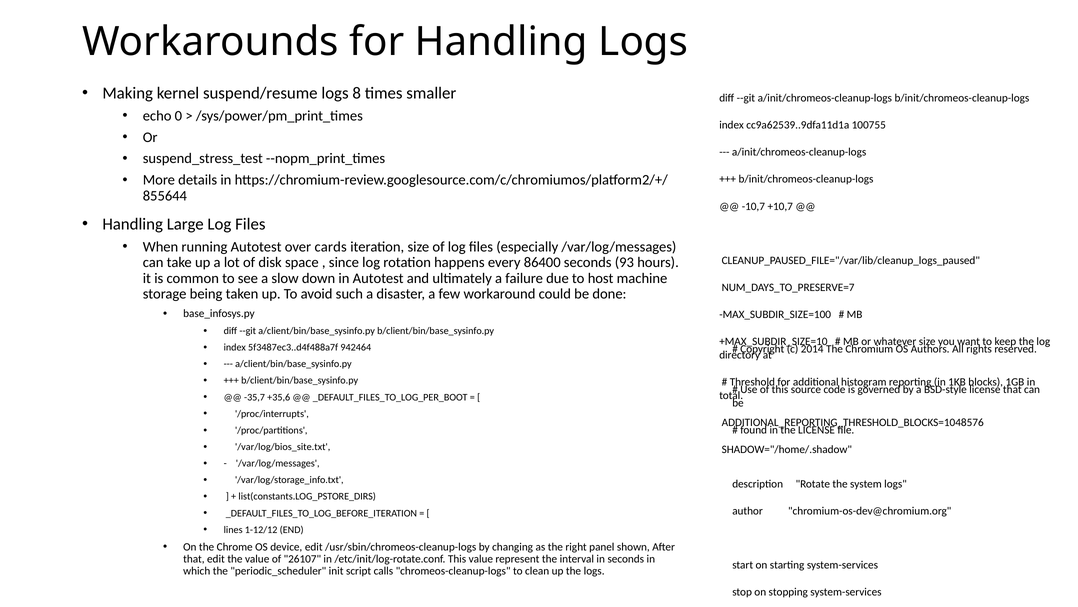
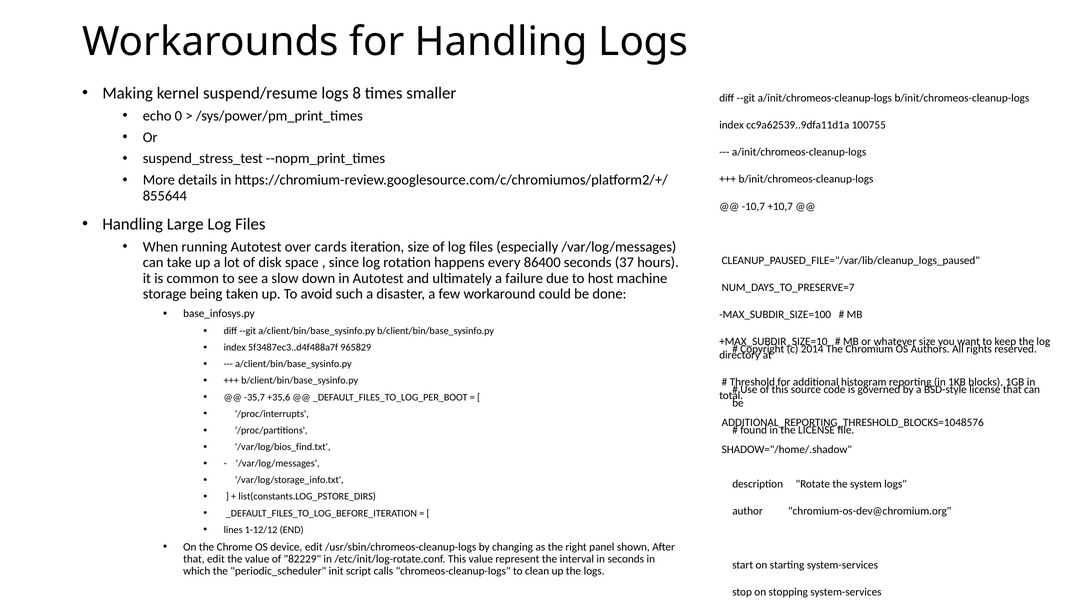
93: 93 -> 37 (624, 262)
942464: 942464 -> 965829 (356, 347)
/var/log/bios_site.txt: /var/log/bios_site.txt -> /var/log/bios_find.txt (283, 446)
26107: 26107 -> 82229 (302, 559)
